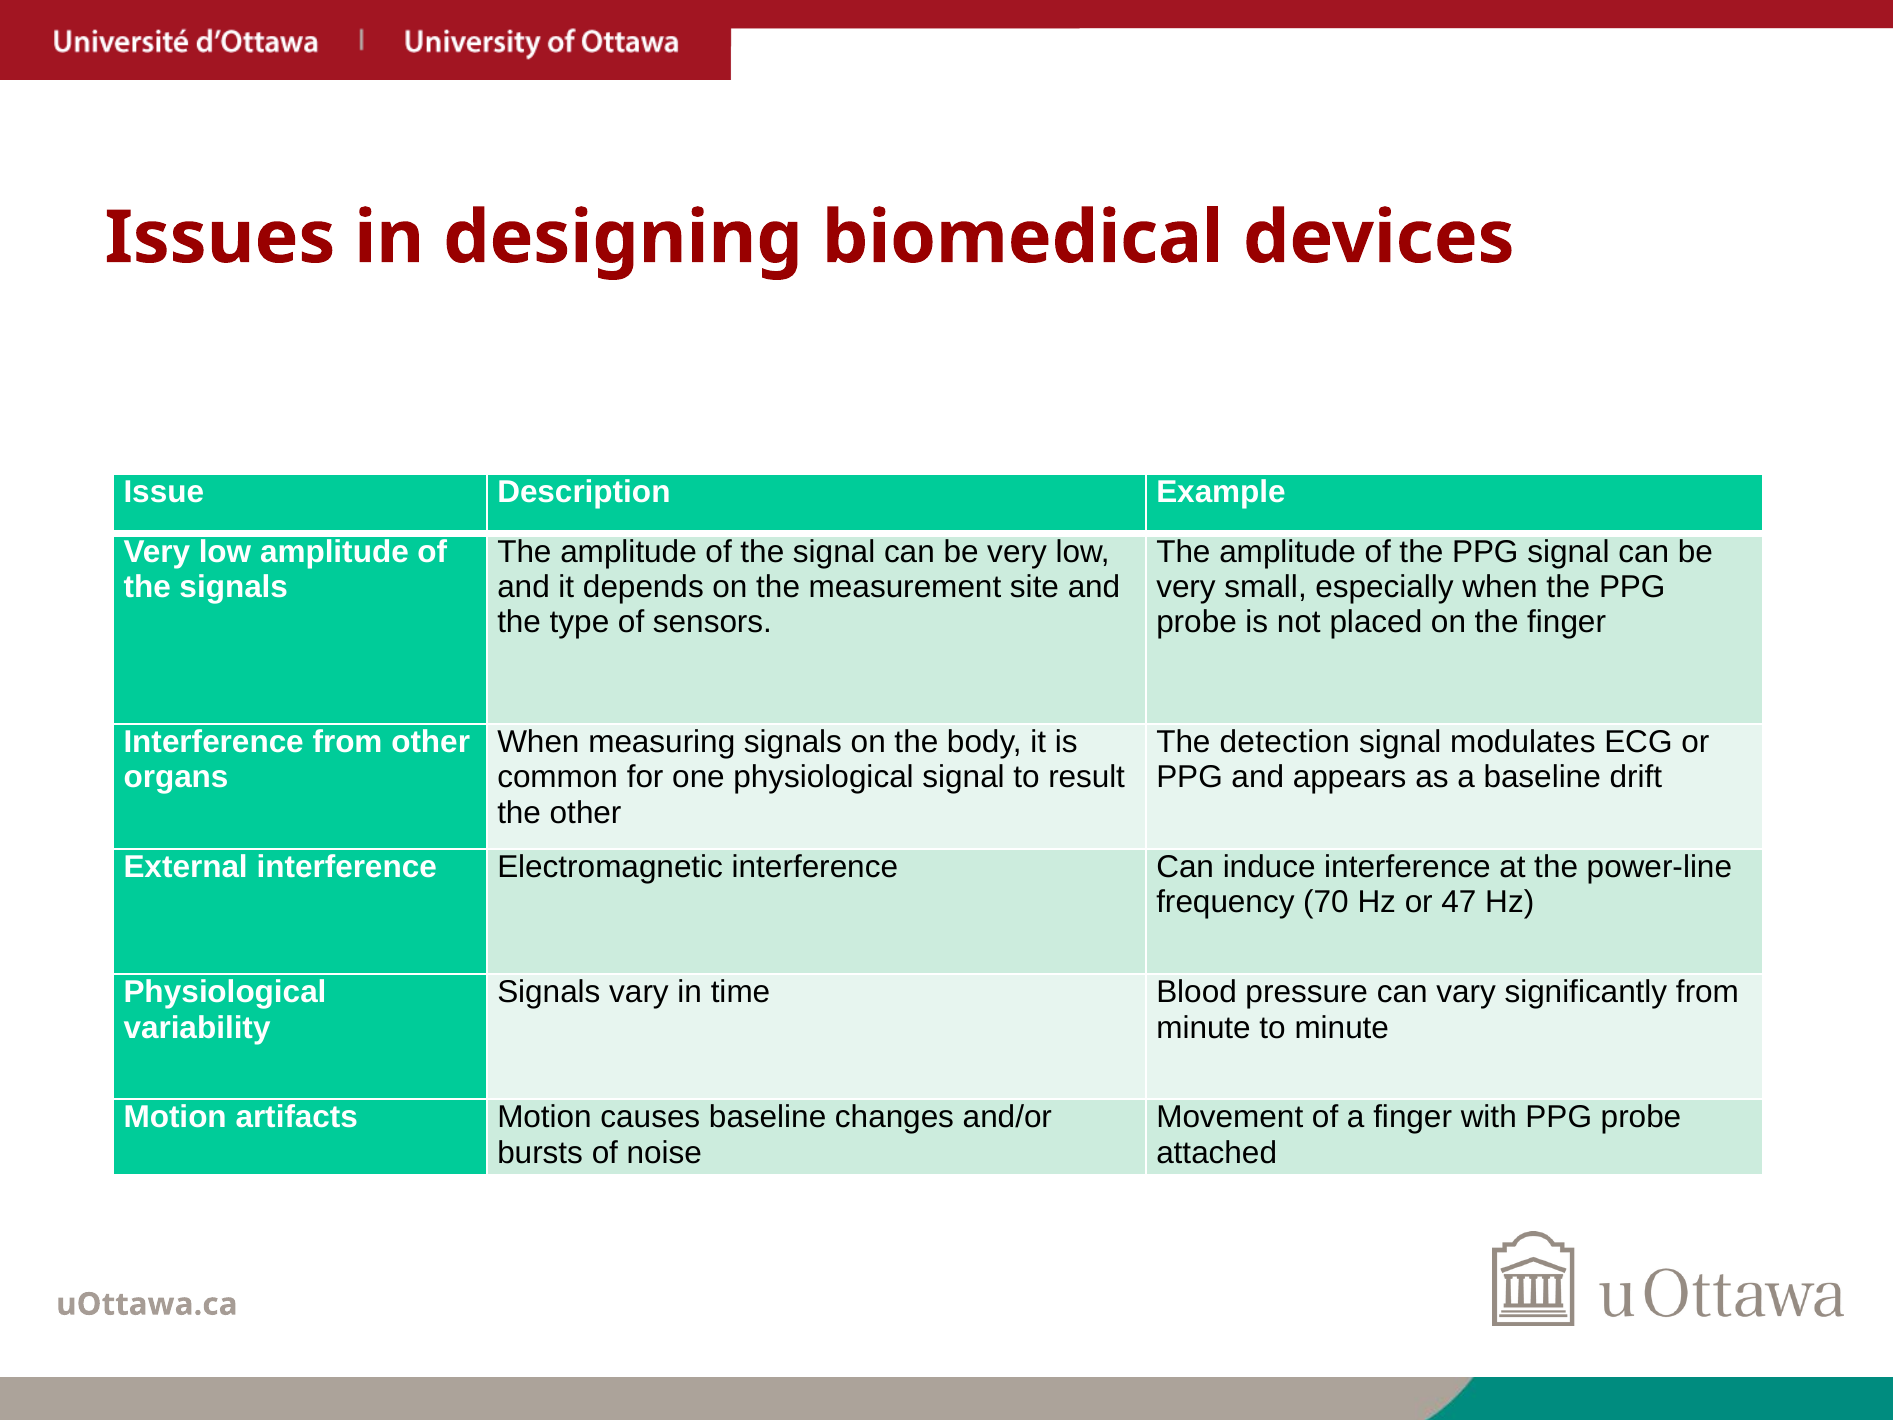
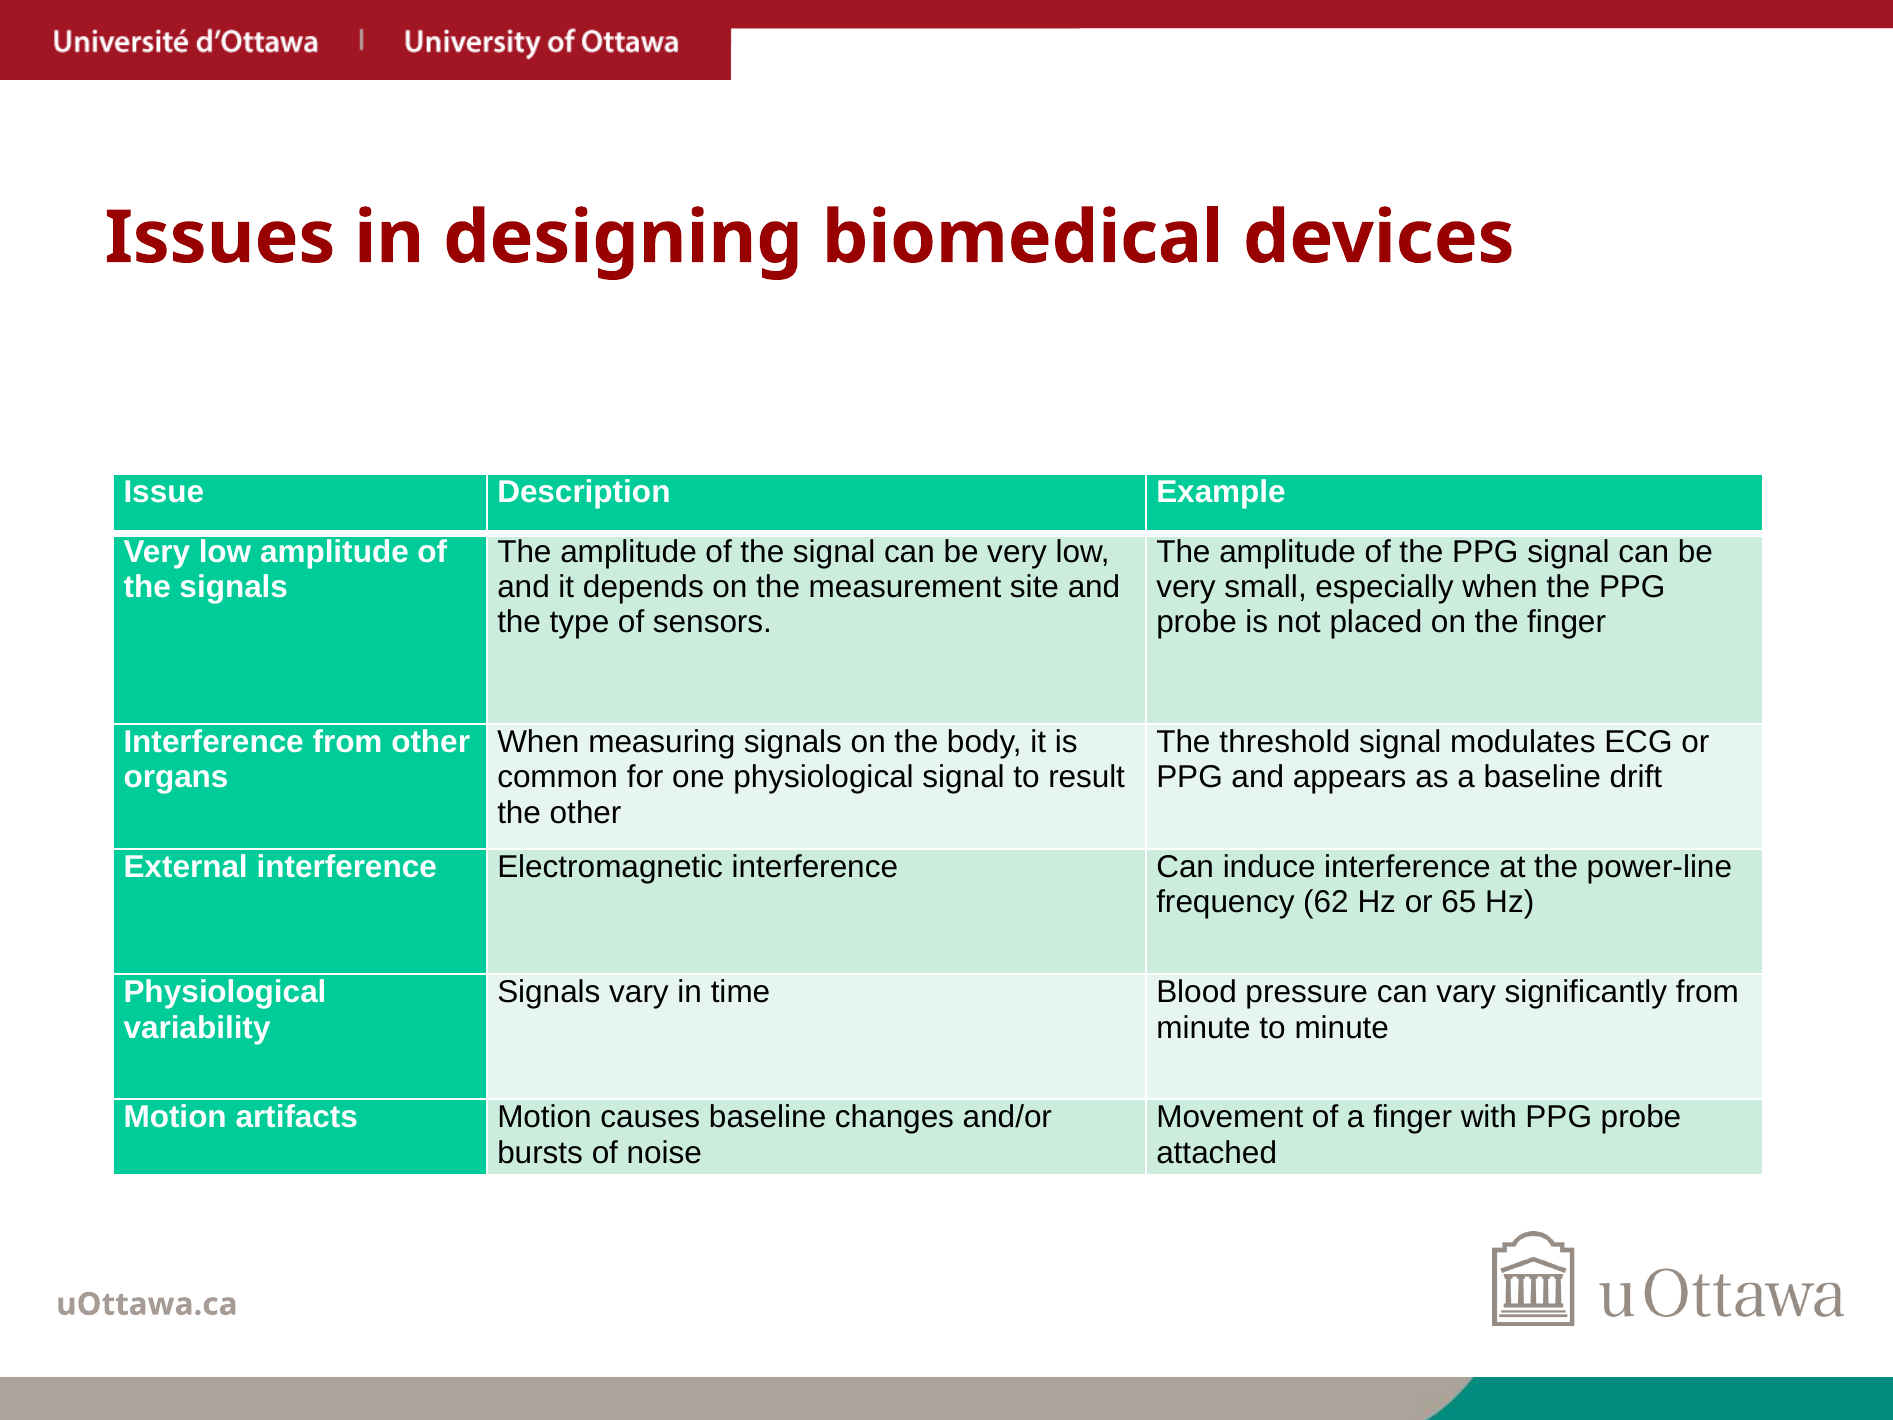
detection: detection -> threshold (1285, 742)
70: 70 -> 62 (1326, 902)
47: 47 -> 65 (1459, 902)
